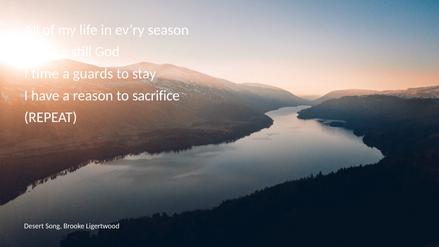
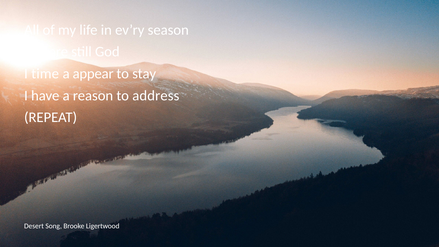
guards: guards -> appear (93, 74)
sacrifice: sacrifice -> address (156, 96)
